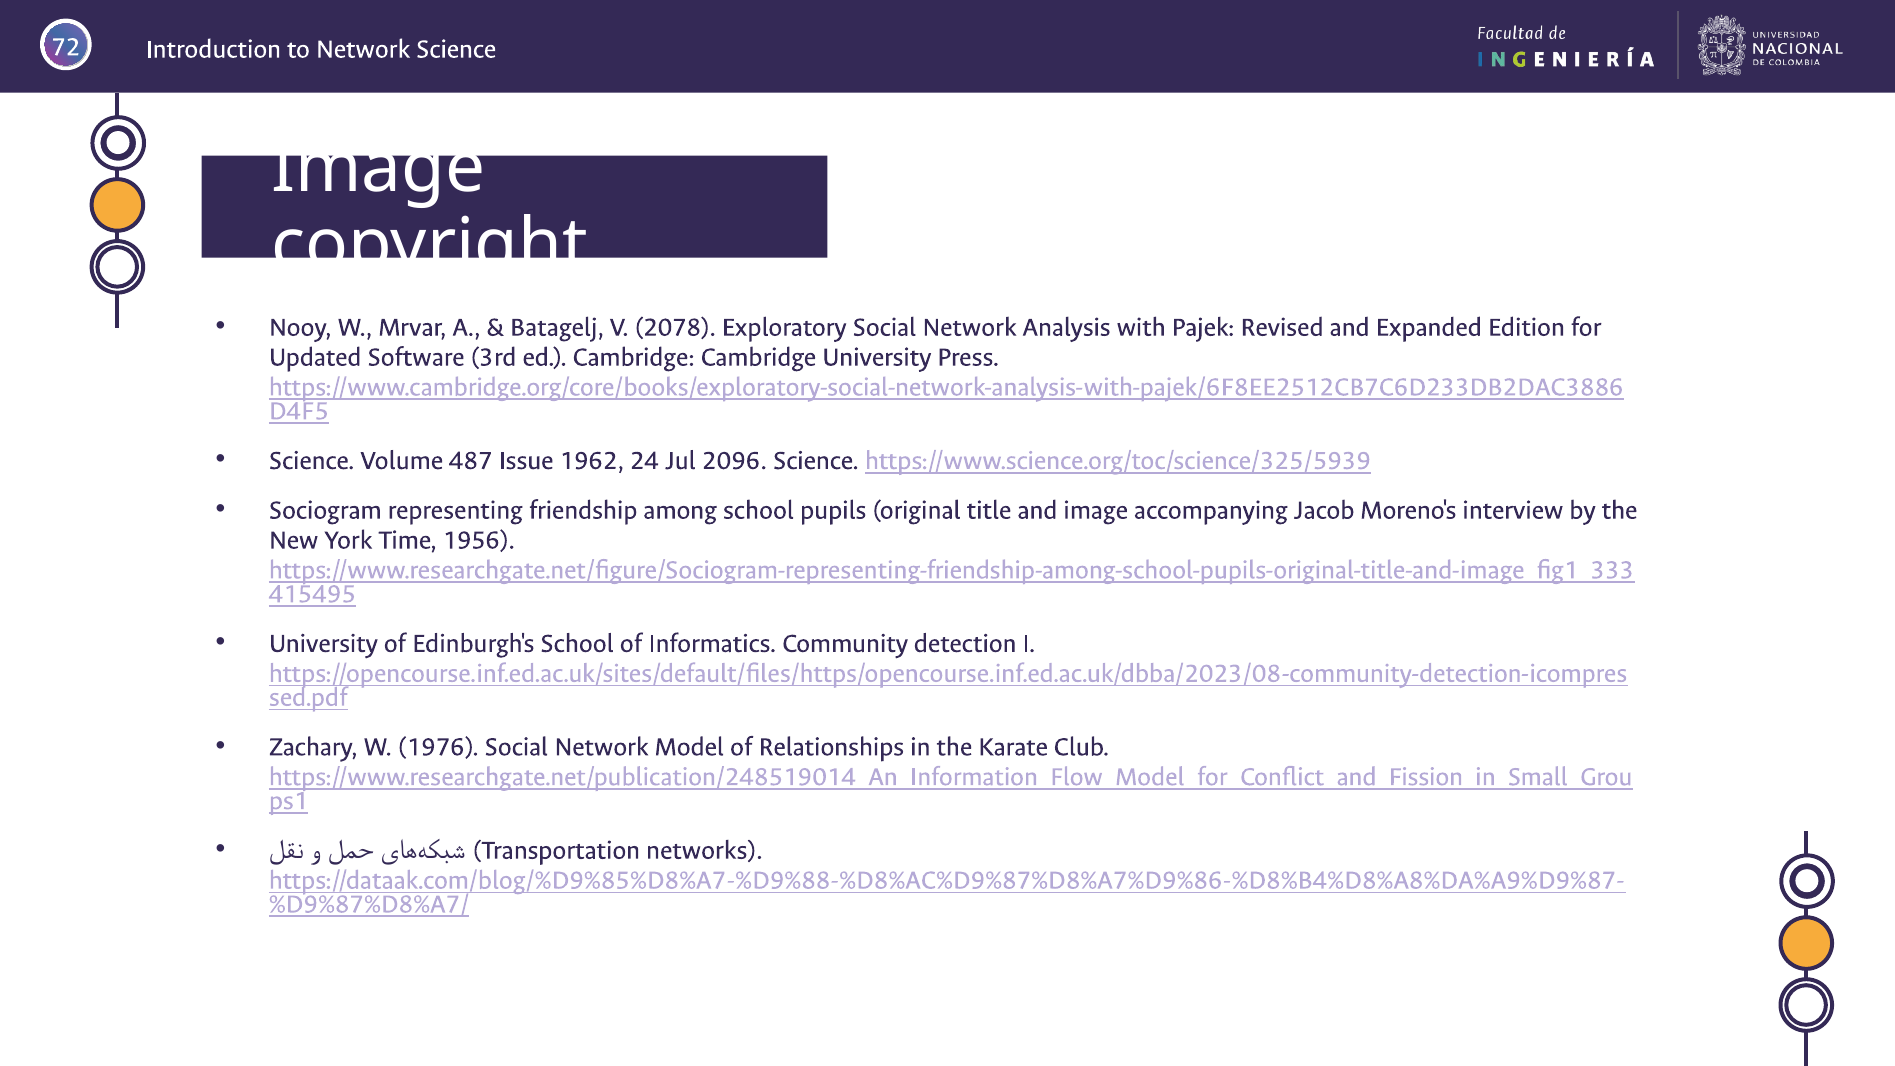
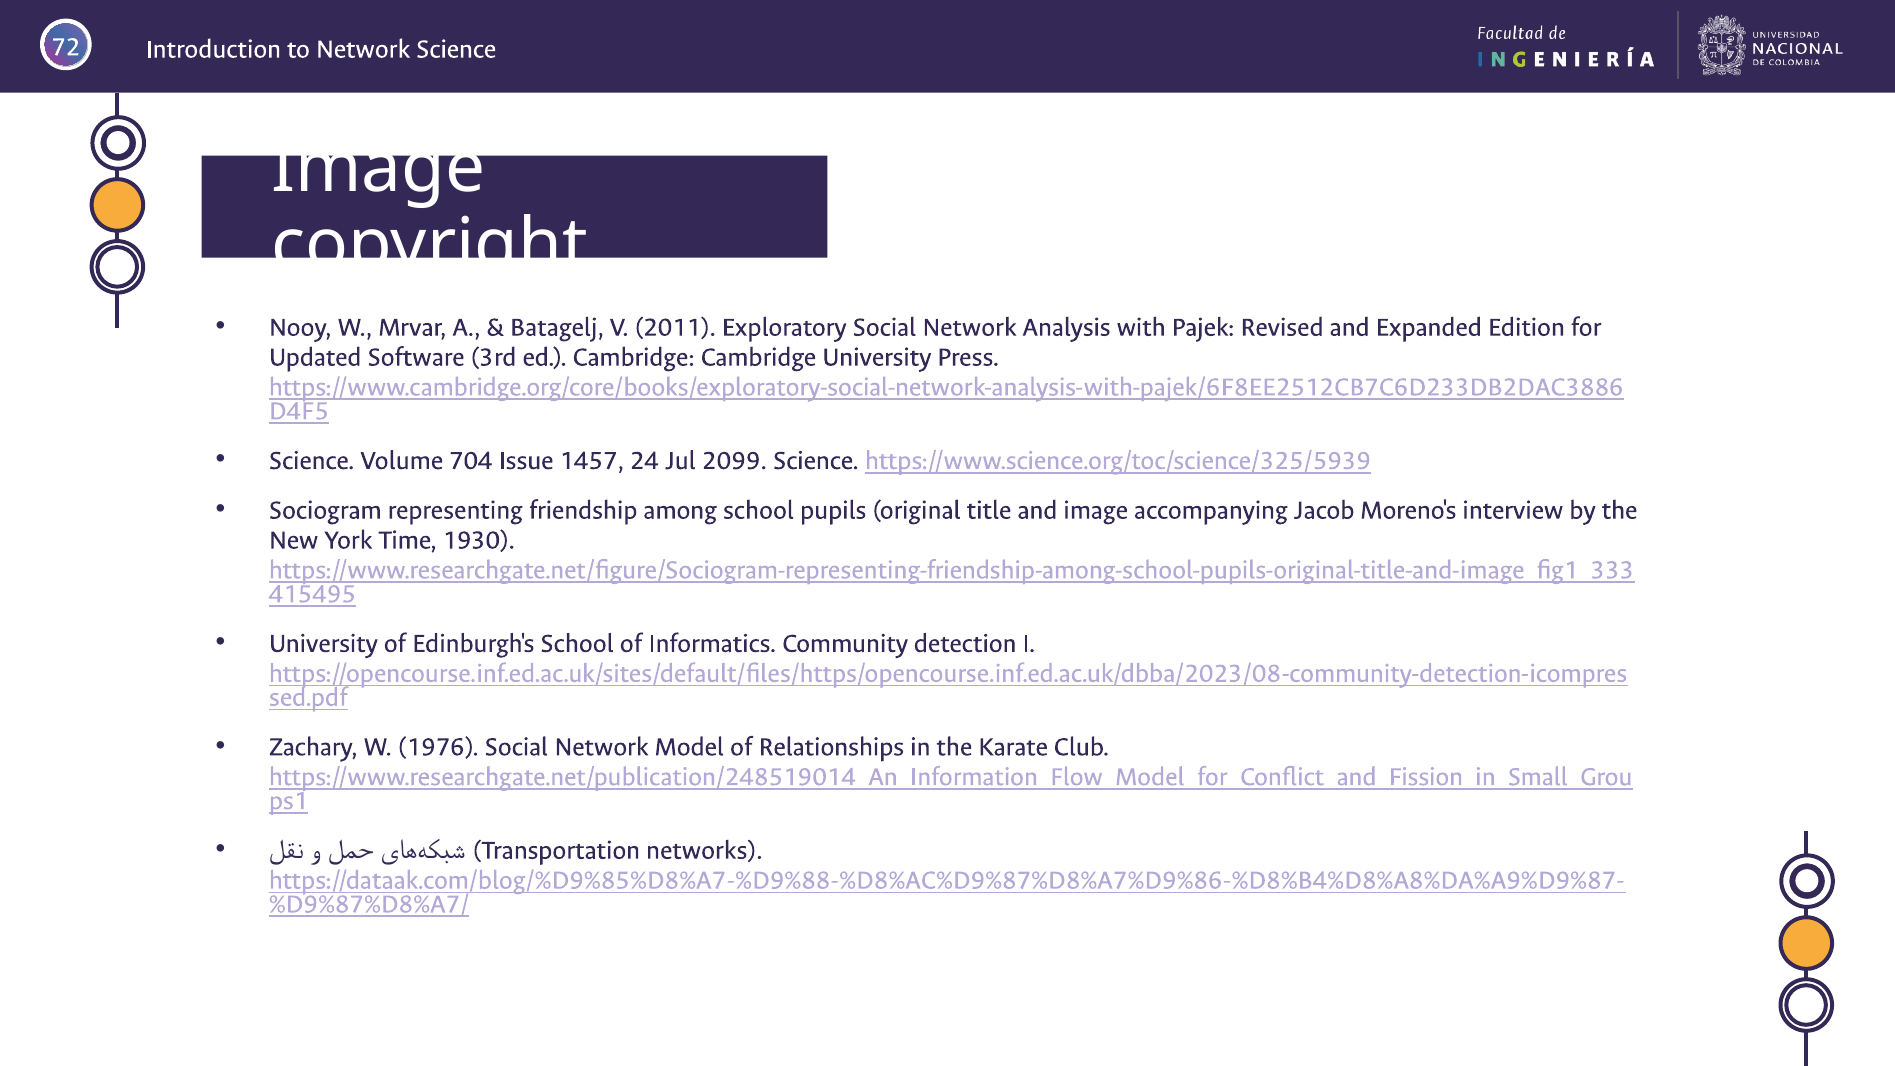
2078: 2078 -> 2011 (675, 327)
487: 487 -> 704 (471, 460)
1962: 1962 -> 1457 (592, 460)
2096: 2096 -> 2099 (734, 460)
1956: 1956 -> 1930 (479, 539)
